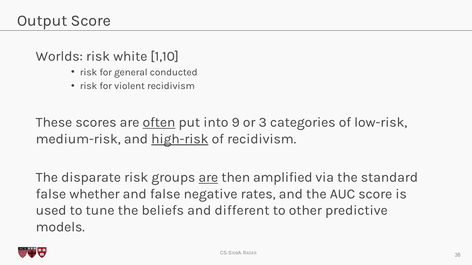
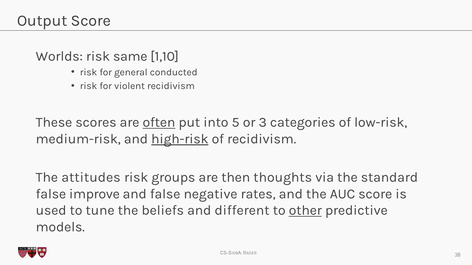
white: white -> same (130, 57)
9: 9 -> 5 (236, 123)
disparate: disparate -> attitudes (91, 178)
are underline: present -> none (208, 178)
amplified: amplified -> thoughts (283, 178)
whether: whether -> improve (94, 194)
other underline: none -> present (305, 211)
